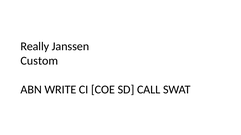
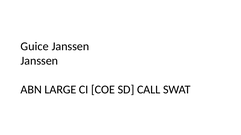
Really: Really -> Guice (35, 47)
Custom: Custom -> Janssen (39, 61)
WRITE: WRITE -> LARGE (60, 90)
